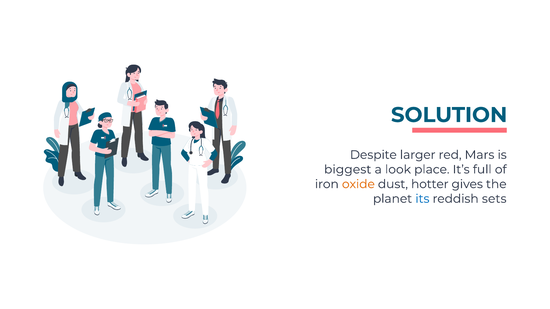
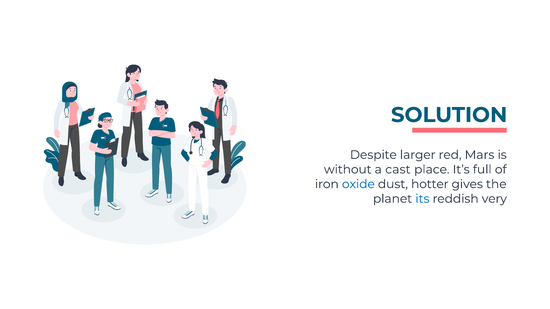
biggest: biggest -> without (348, 170)
look: look -> cast (398, 170)
oxide colour: orange -> blue (358, 184)
sets: sets -> very (494, 199)
